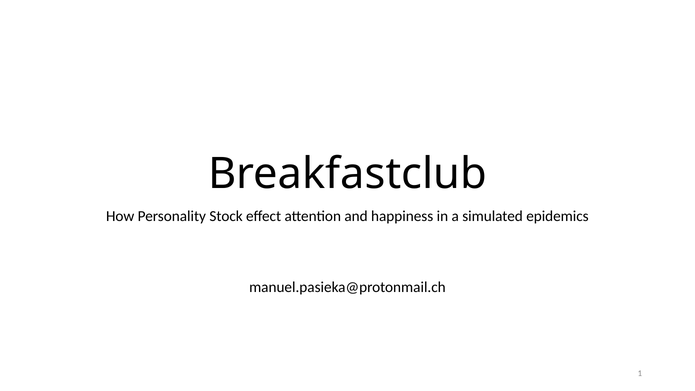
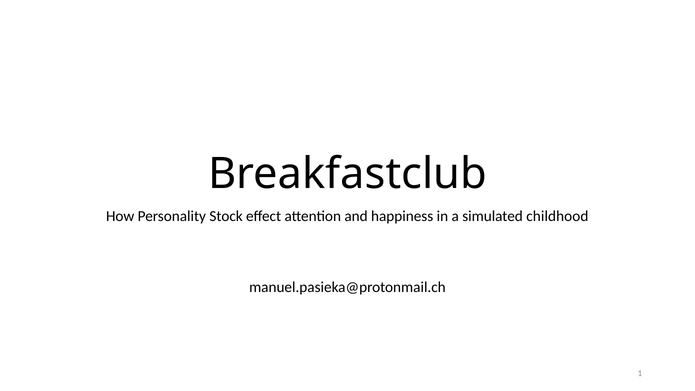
epidemics: epidemics -> childhood (557, 216)
